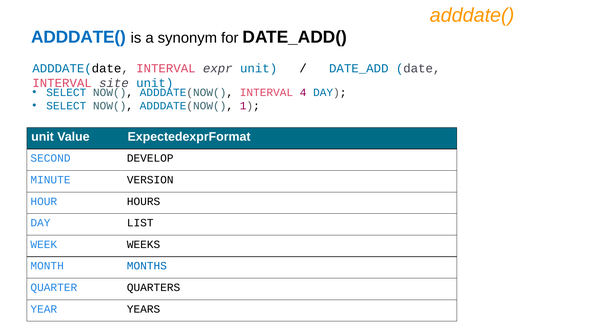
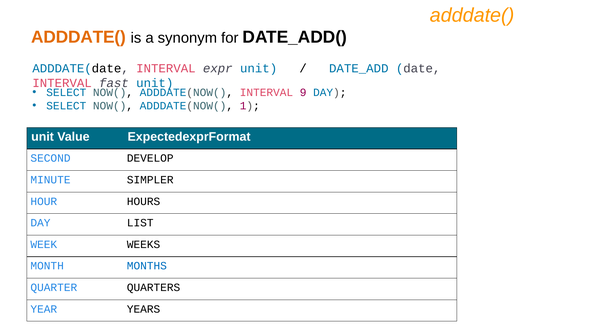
ADDDATE( colour: blue -> orange (79, 37)
site: site -> fast (114, 83)
4: 4 -> 9 (303, 92)
VERSION: VERSION -> SIMPLER (150, 180)
